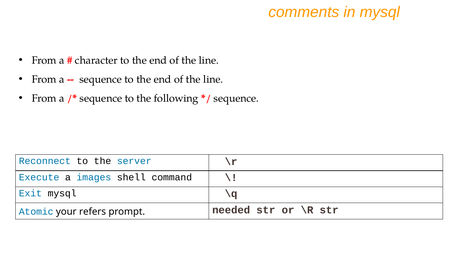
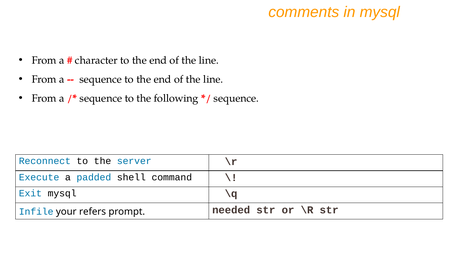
images: images -> padded (94, 177)
Atomic: Atomic -> Infile (36, 212)
